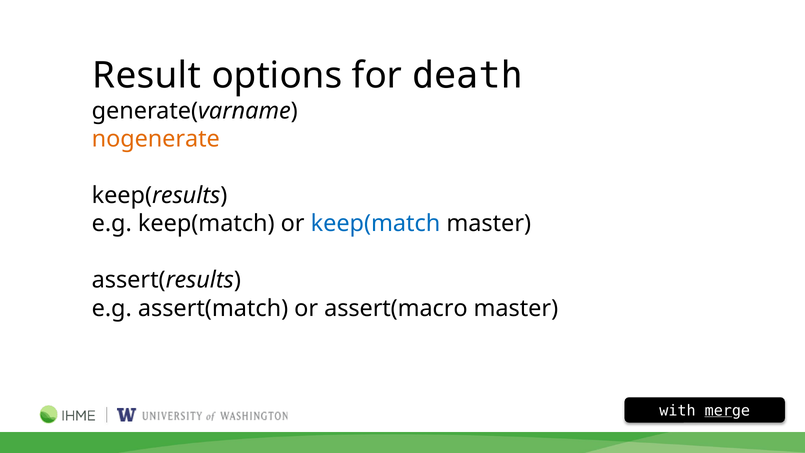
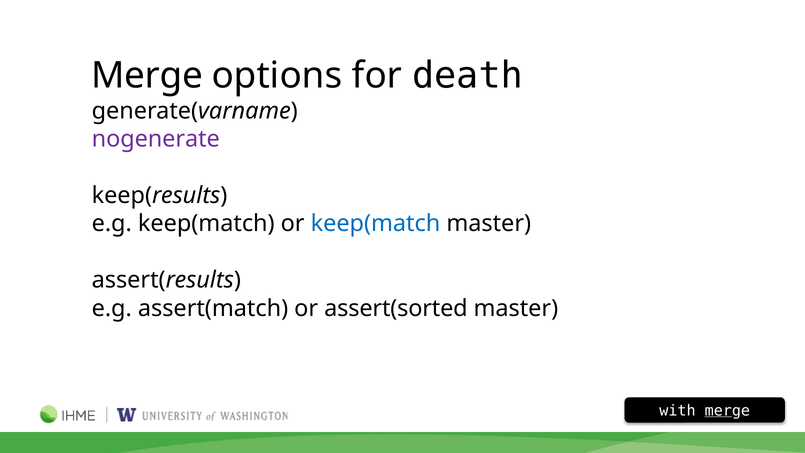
Result: Result -> Merge (147, 76)
nogenerate colour: orange -> purple (156, 139)
assert(macro: assert(macro -> assert(sorted (396, 308)
